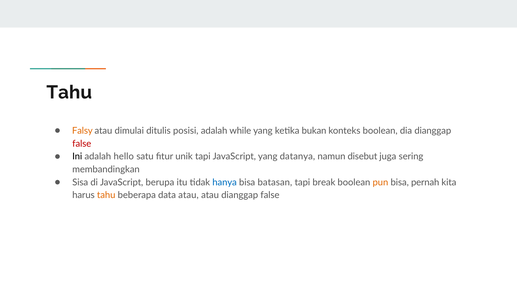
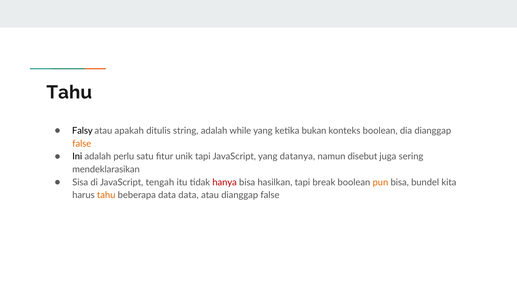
Falsy colour: orange -> black (82, 131)
dimulai: dimulai -> apakah (129, 131)
posisi: posisi -> string (186, 131)
false colour: red -> orange (82, 144)
hello: hello -> perlu (124, 156)
membandingkan: membandingkan -> mendeklarasikan (106, 169)
berupa: berupa -> tengah (160, 182)
hanya colour: blue -> red (225, 182)
batasan: batasan -> hasilkan (275, 182)
pernah: pernah -> bundel (425, 182)
data atau: atau -> data (188, 195)
